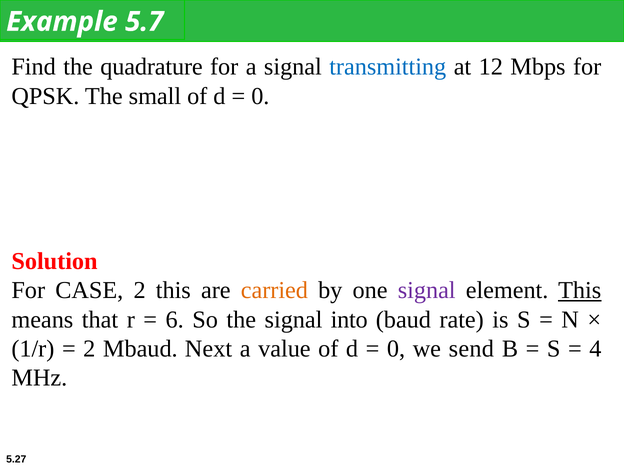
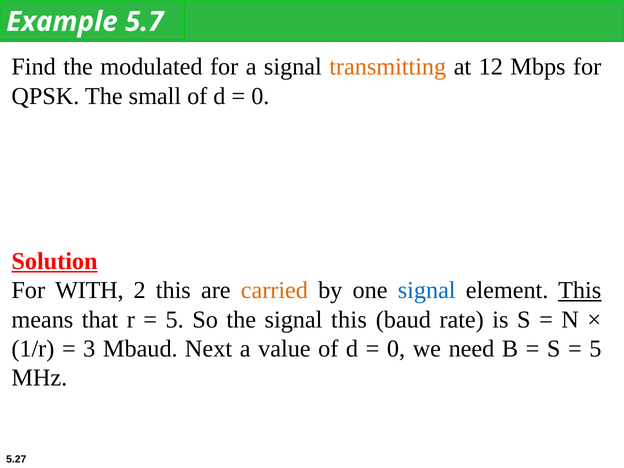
quadrature: quadrature -> modulated (151, 67)
transmitting colour: blue -> orange (388, 67)
Solution underline: none -> present (55, 261)
CASE: CASE -> WITH (89, 290)
signal colour: purple -> blue (427, 290)
6: 6 -> 5 (175, 320)
signal into: into -> this (349, 320)
2: 2 -> 3 (89, 349)
send: send -> need (471, 349)
4: 4 -> 5 (595, 349)
